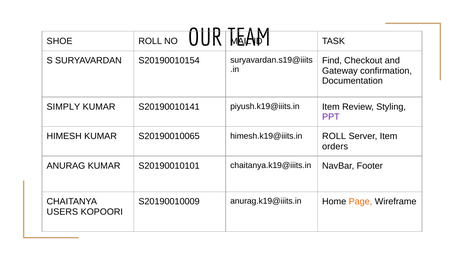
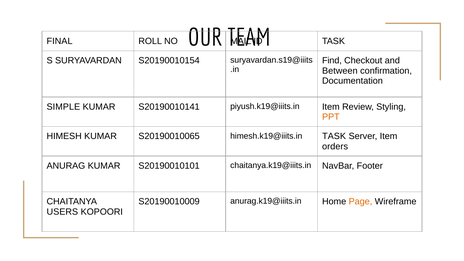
SHOE: SHOE -> FINAL (60, 41)
Gateway: Gateway -> Between (340, 71)
SIMPLY: SIMPLY -> SIMPLE (63, 107)
PPT colour: purple -> orange (331, 117)
himesh.k19@iiits.in ROLL: ROLL -> TASK (334, 136)
